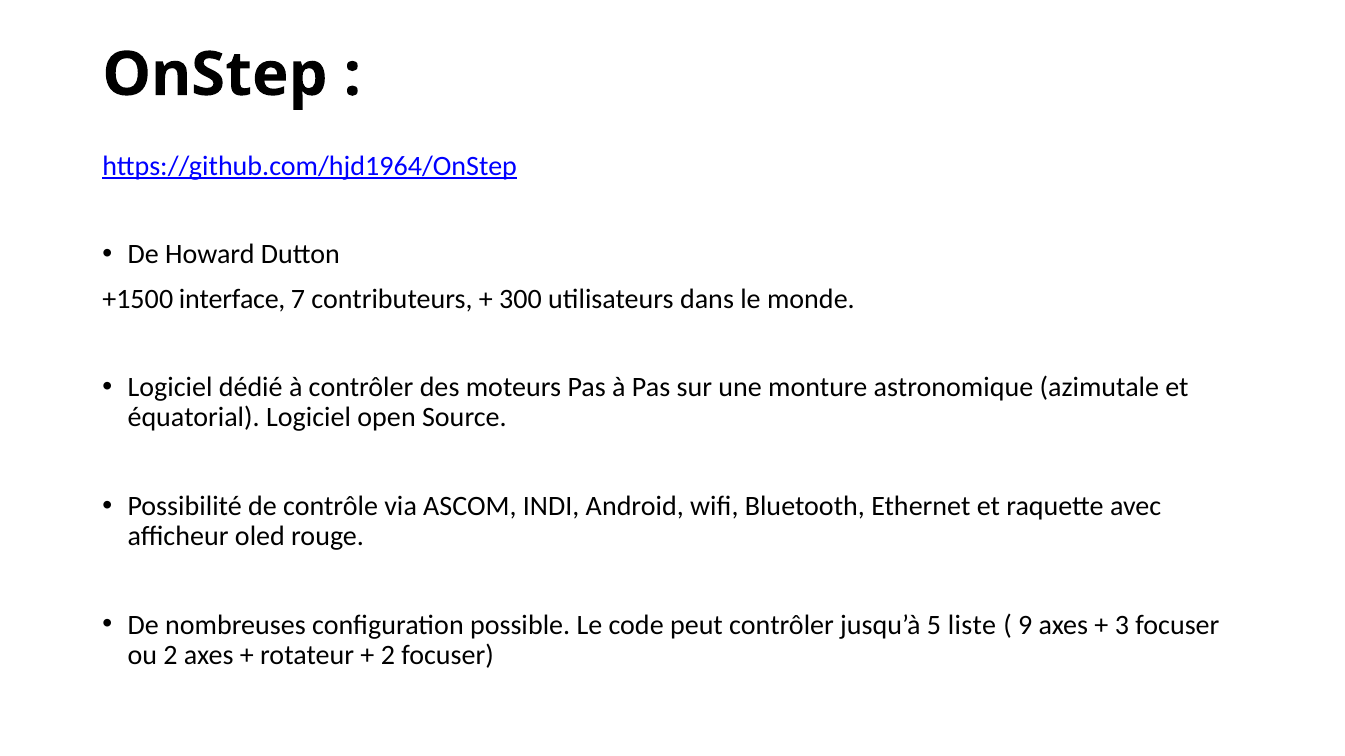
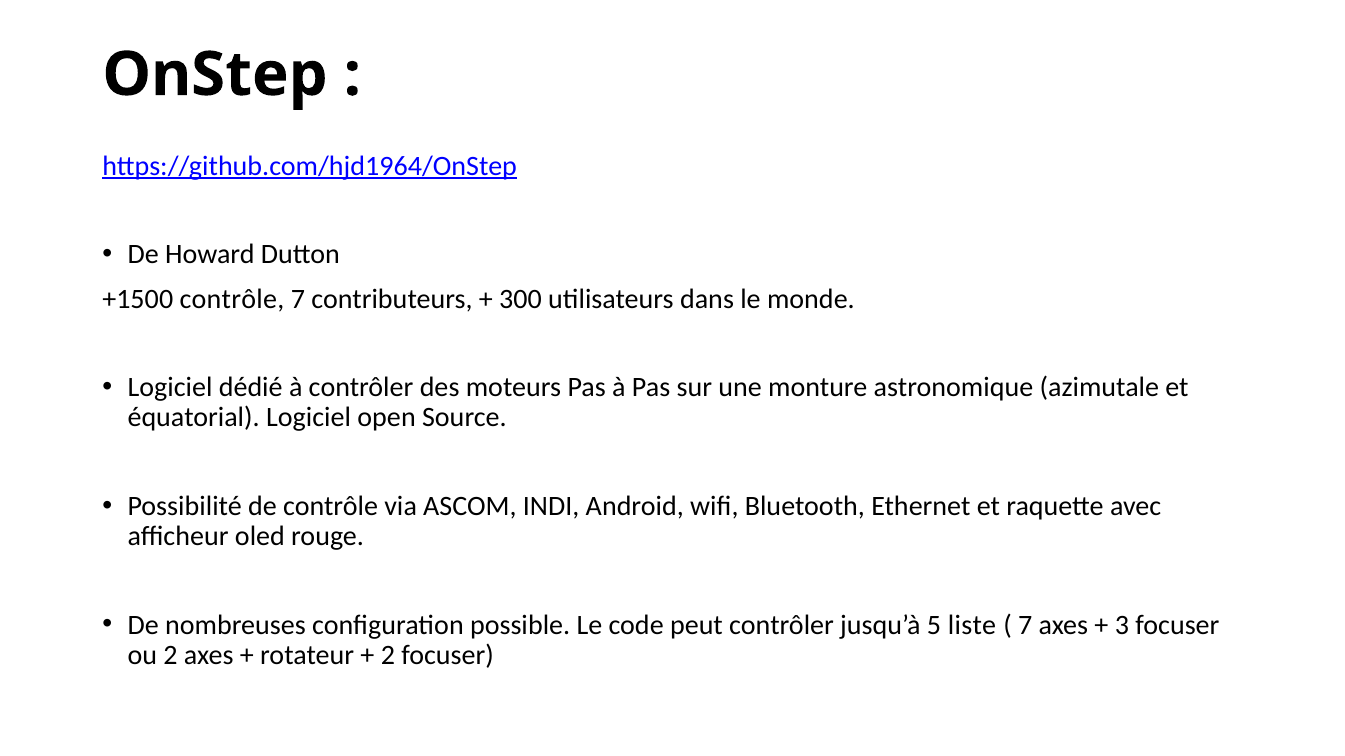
+1500 interface: interface -> contrôle (232, 299)
9: 9 -> 7 (1025, 625)
